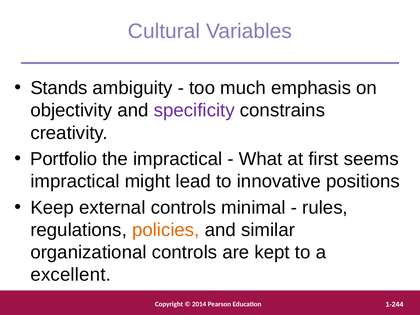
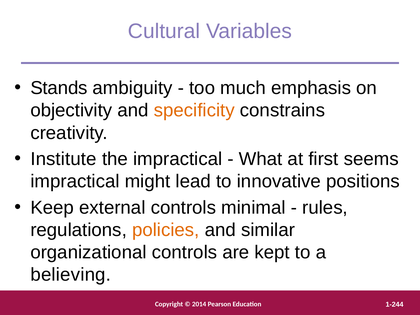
specificity colour: purple -> orange (194, 110)
Portfolio: Portfolio -> Institute (64, 159)
excellent: excellent -> believing (71, 275)
